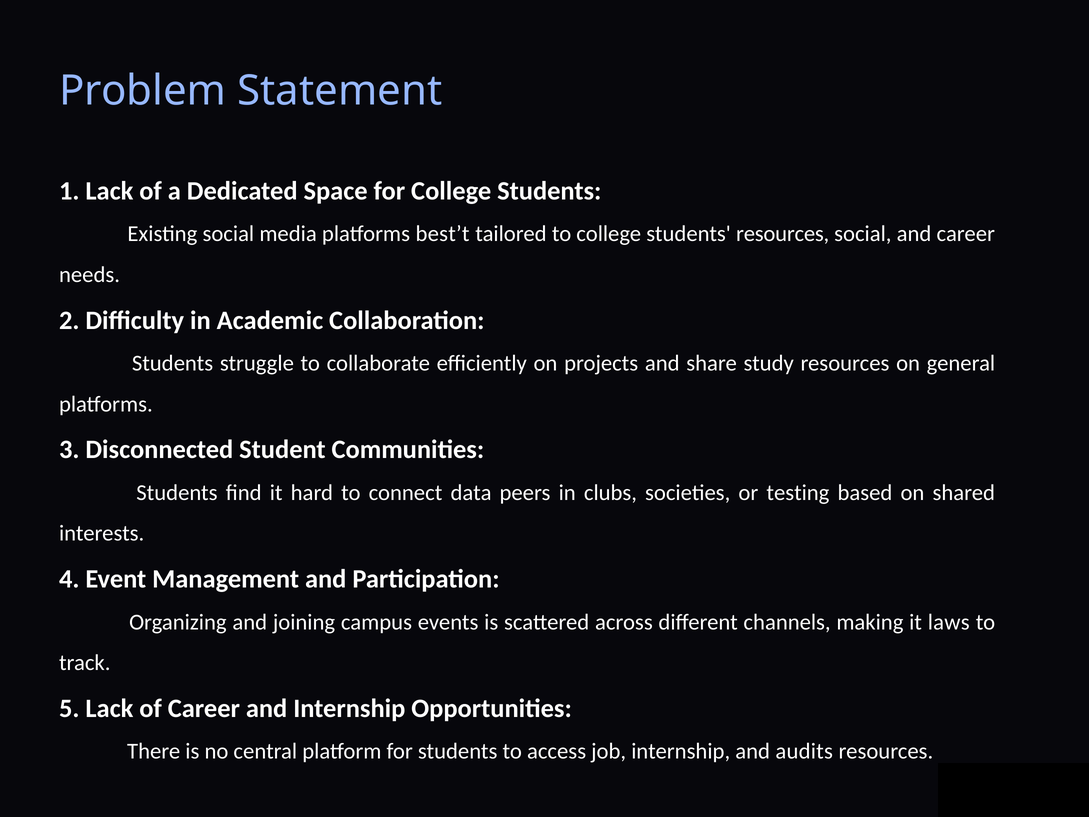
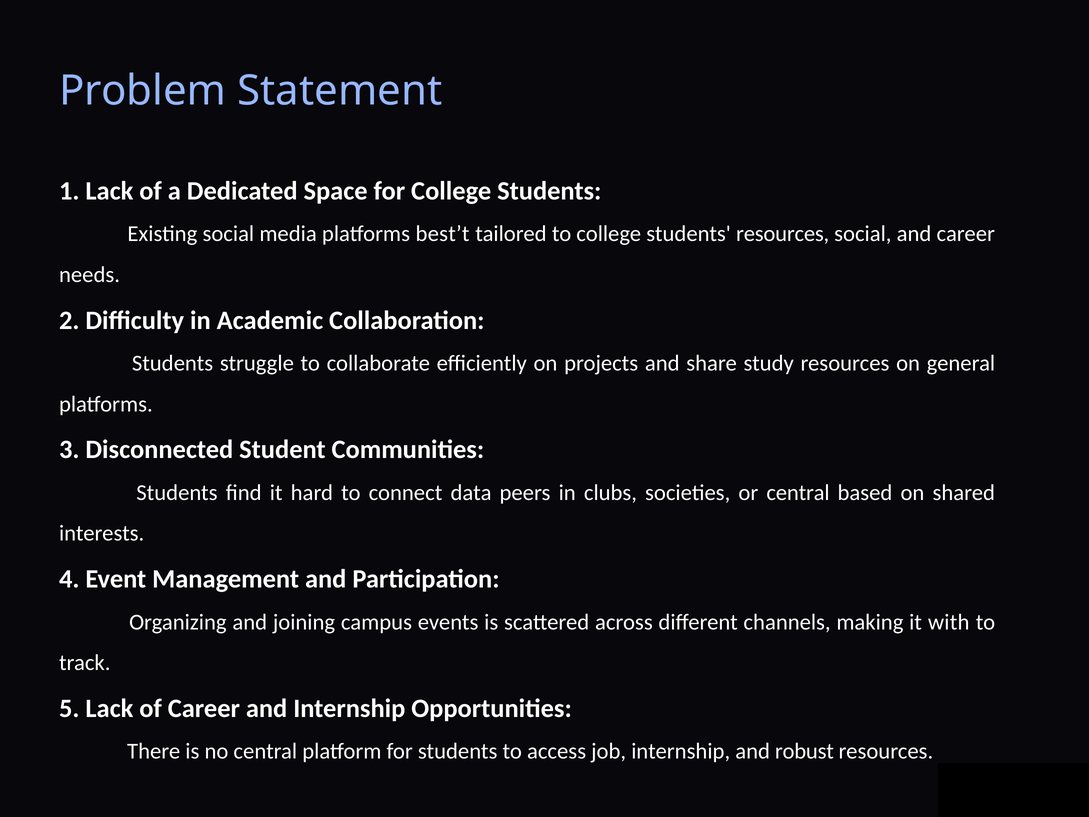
or testing: testing -> central (798, 492)
laws: laws -> with (949, 622)
audits: audits -> robust (804, 751)
